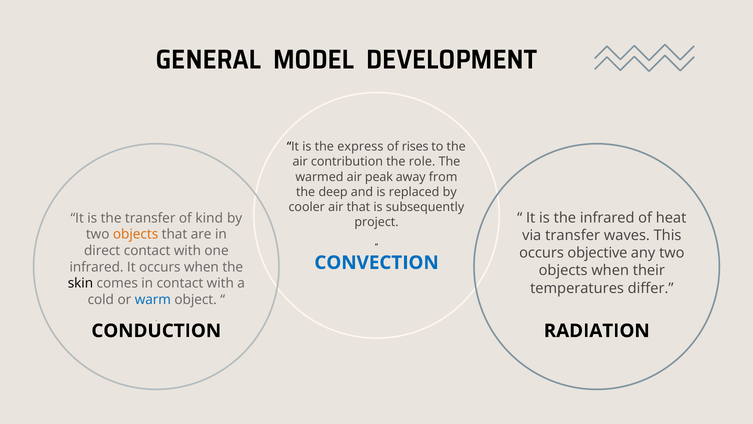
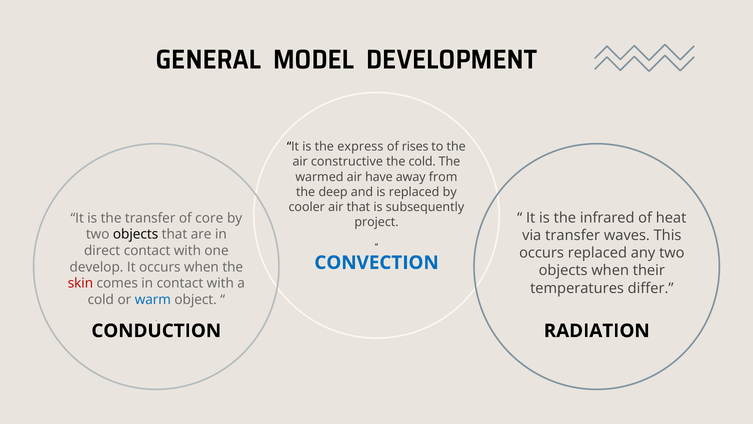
contribution: contribution -> constructive (347, 162)
the role: role -> cold (422, 162)
peak: peak -> have (379, 177)
kind: kind -> core (209, 218)
objects colour: orange -> black (136, 234)
occurs objective: objective -> replaced (597, 253)
infrared: infrared -> develop (97, 267)
skin colour: black -> red (80, 283)
